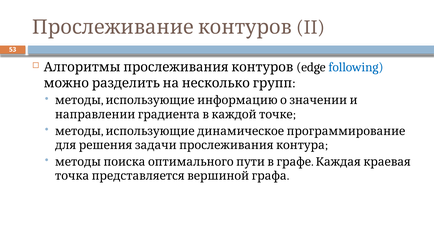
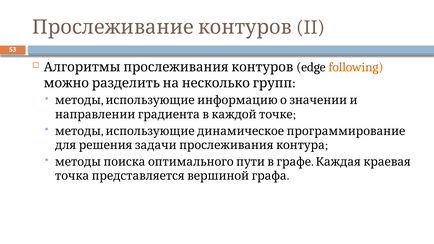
following colour: blue -> orange (356, 67)
